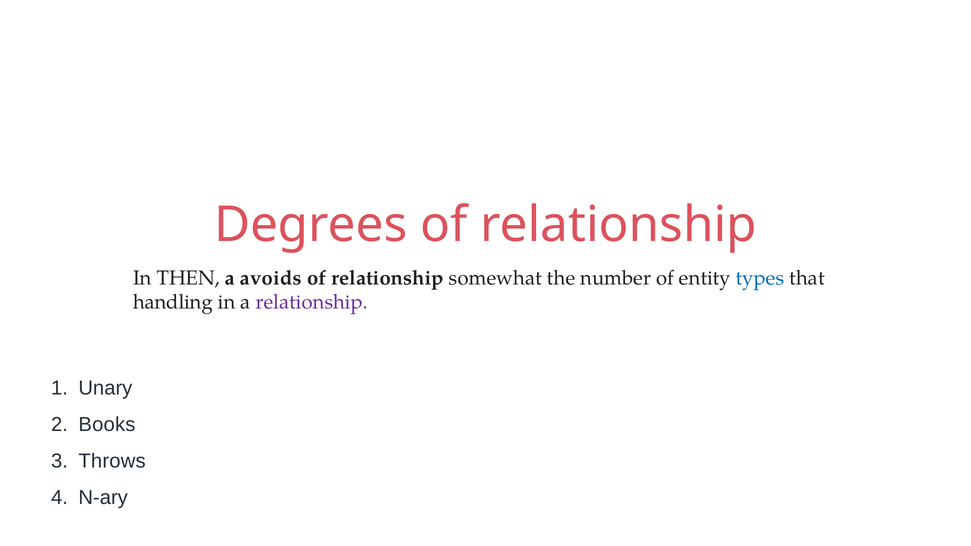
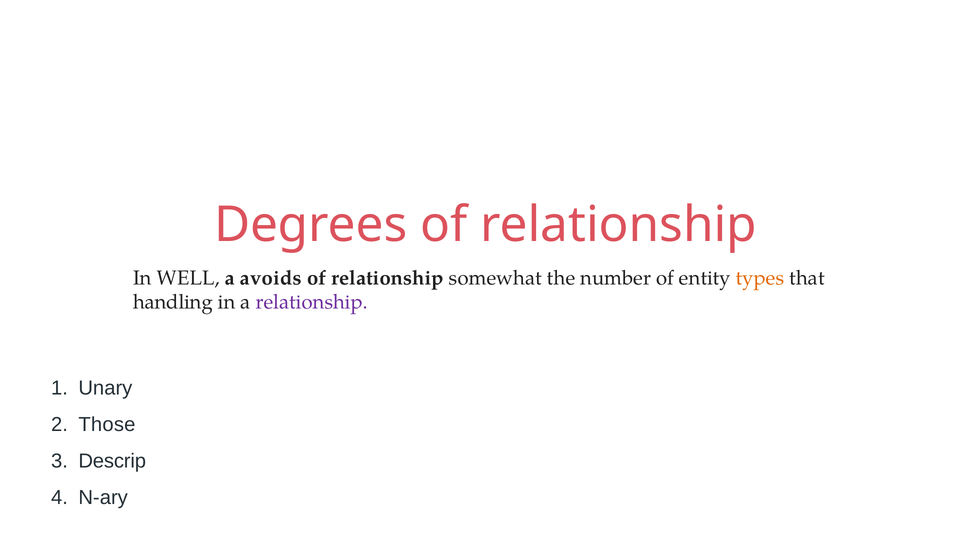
THEN: THEN -> WELL (188, 278)
types colour: blue -> orange (760, 278)
Books: Books -> Those (107, 425)
Throws: Throws -> Descrip (112, 461)
